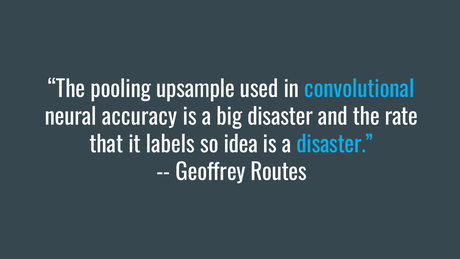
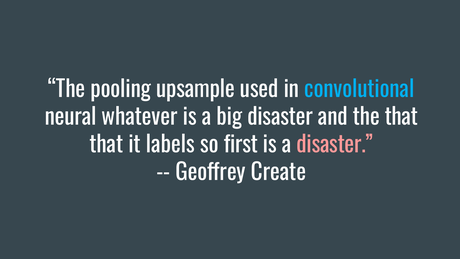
accuracy: accuracy -> whatever (140, 117)
the rate: rate -> that (401, 117)
idea: idea -> first (241, 145)
disaster colour: light blue -> pink (335, 145)
Routes: Routes -> Create (278, 172)
